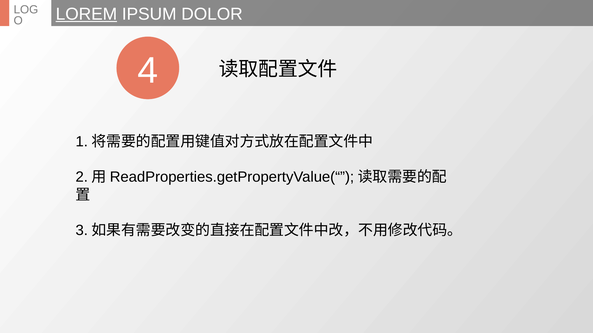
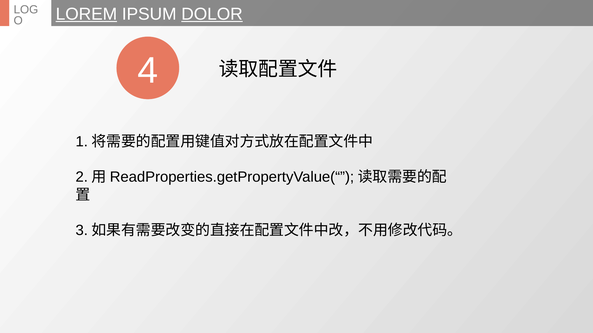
DOLOR underline: none -> present (212, 14)
